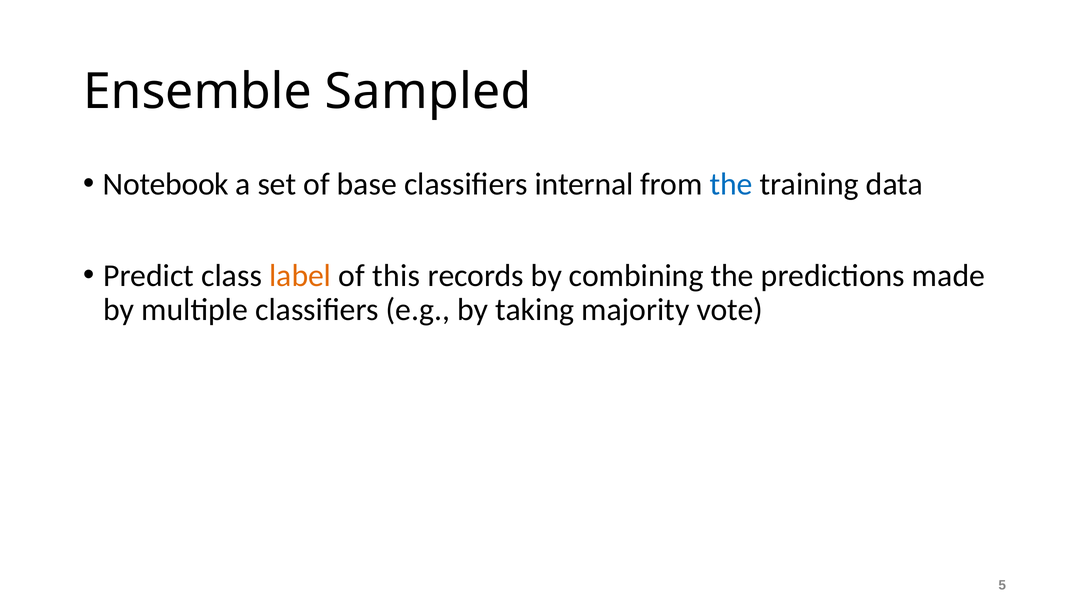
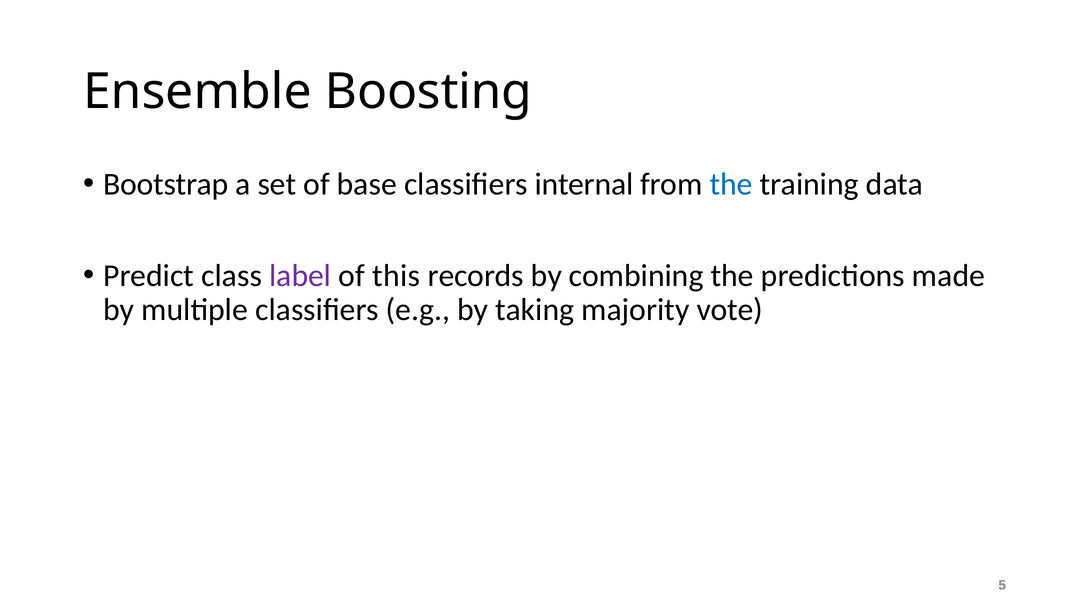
Sampled: Sampled -> Boosting (429, 91)
Notebook: Notebook -> Bootstrap (166, 184)
label colour: orange -> purple (300, 275)
